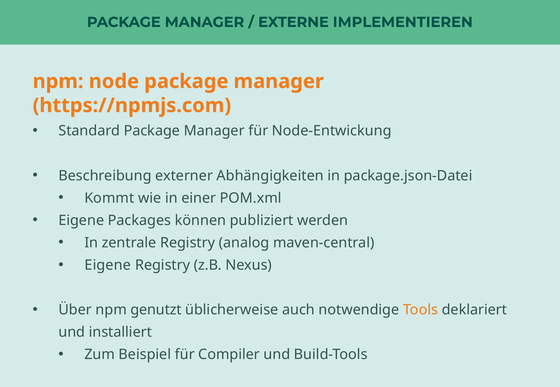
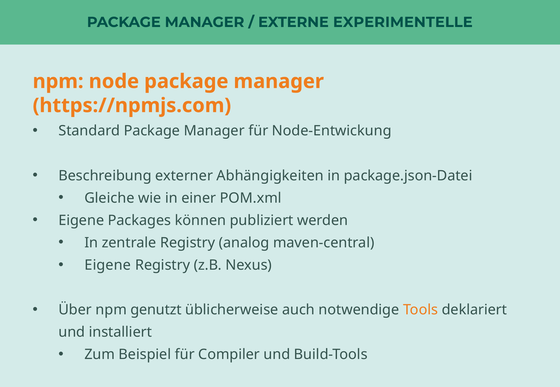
IMPLEMENTIEREN: IMPLEMENTIEREN -> EXPERIMENTELLE (403, 22)
Kommt: Kommt -> Gleiche (109, 198)
